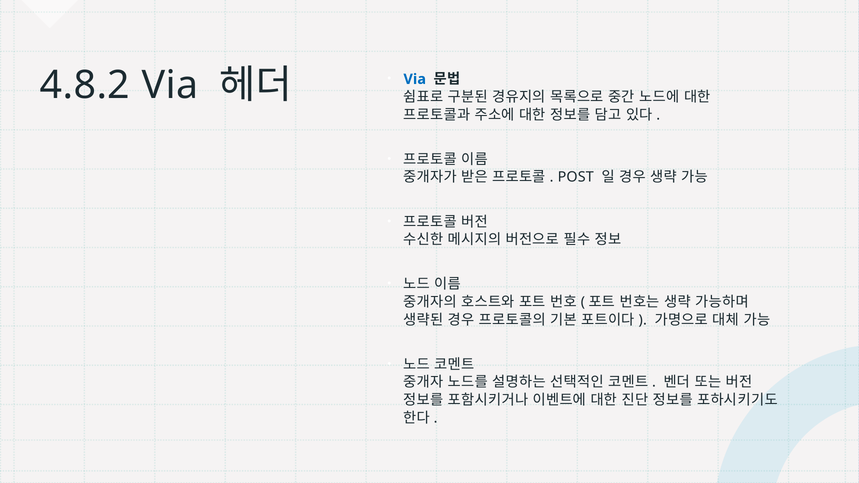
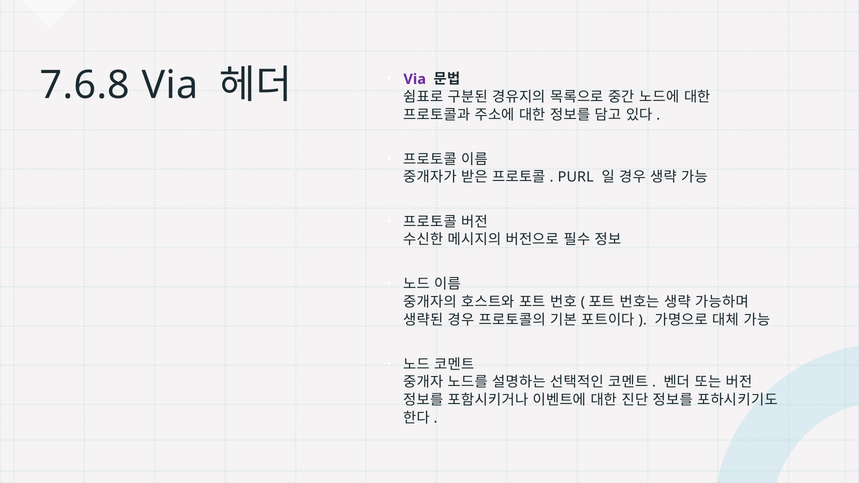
4.8.2: 4.8.2 -> 7.6.8 (85, 86)
Via colour: blue -> purple (415, 79)
POST: POST -> PURL (576, 177)
